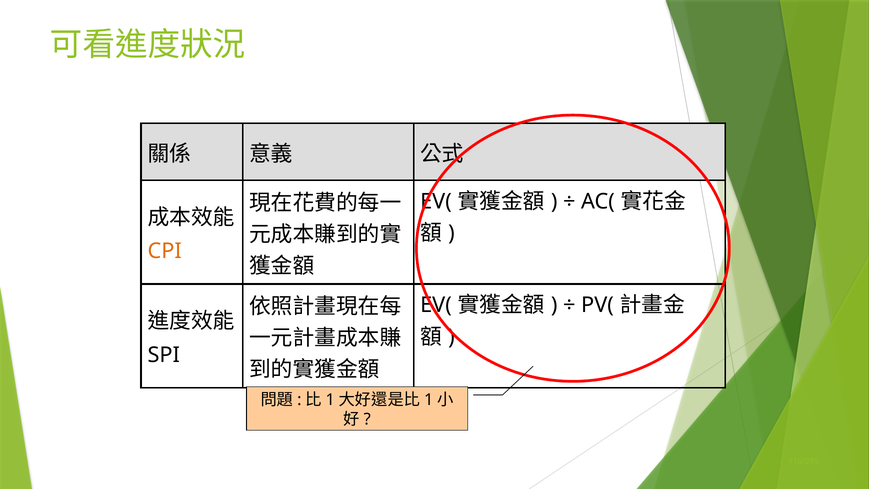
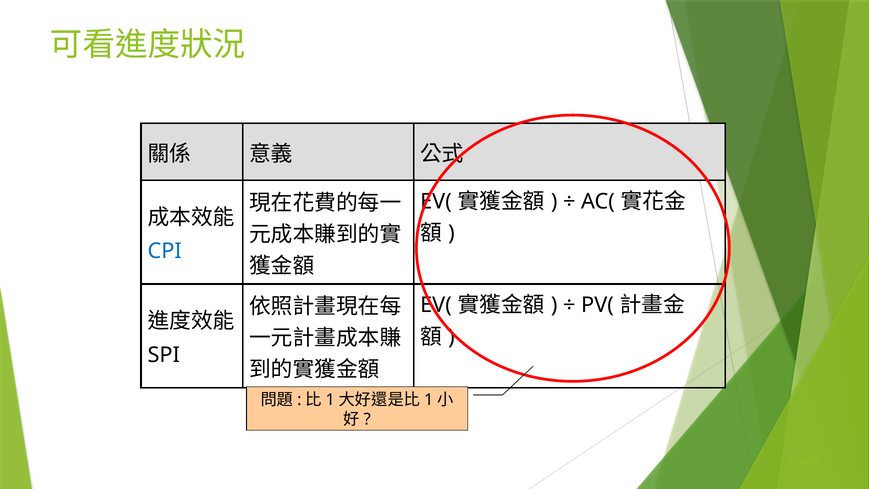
CPI colour: orange -> blue (165, 251)
